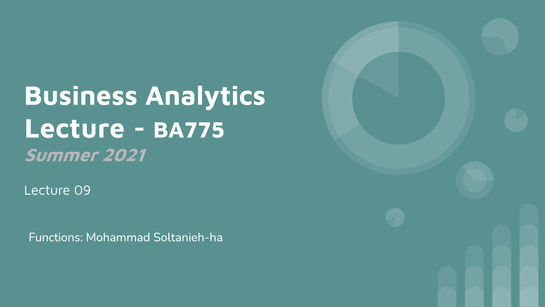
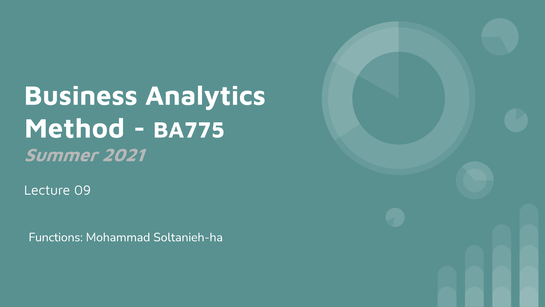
Lecture: Lecture -> Method (75, 128)
